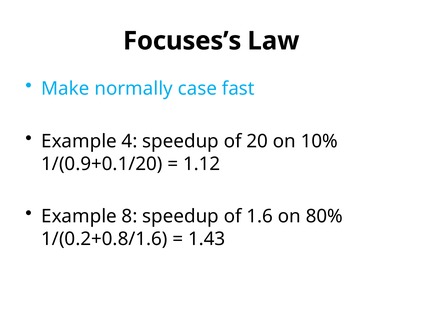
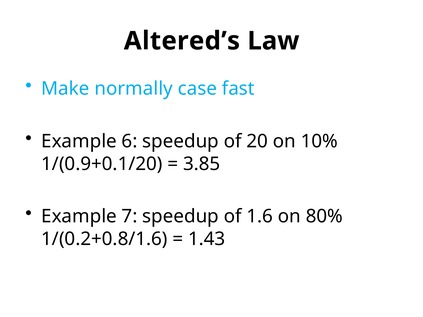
Focuses’s: Focuses’s -> Altered’s (182, 41)
4: 4 -> 6 (130, 141)
1.12: 1.12 -> 3.85 (202, 164)
8: 8 -> 7 (130, 217)
